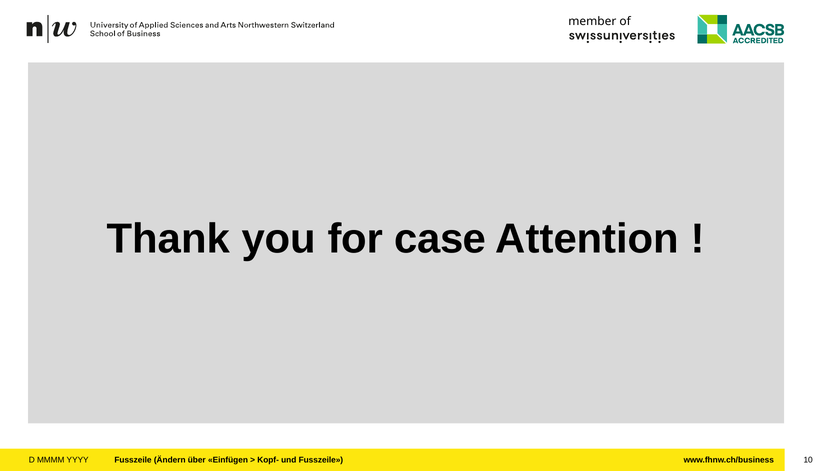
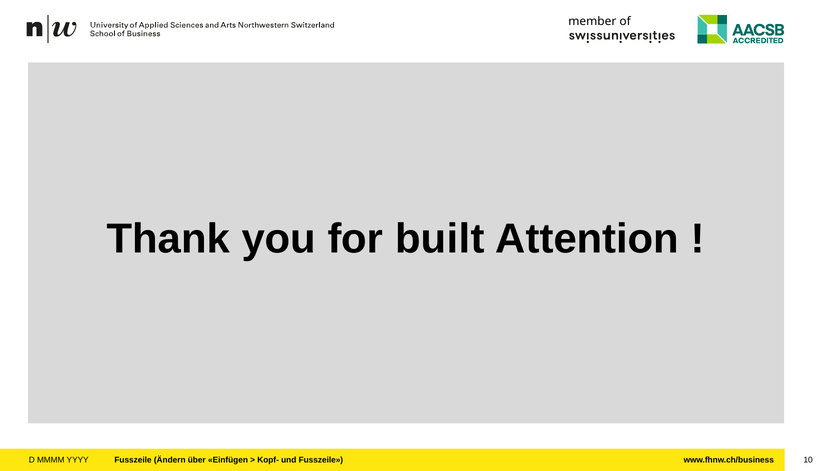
case: case -> built (440, 239)
